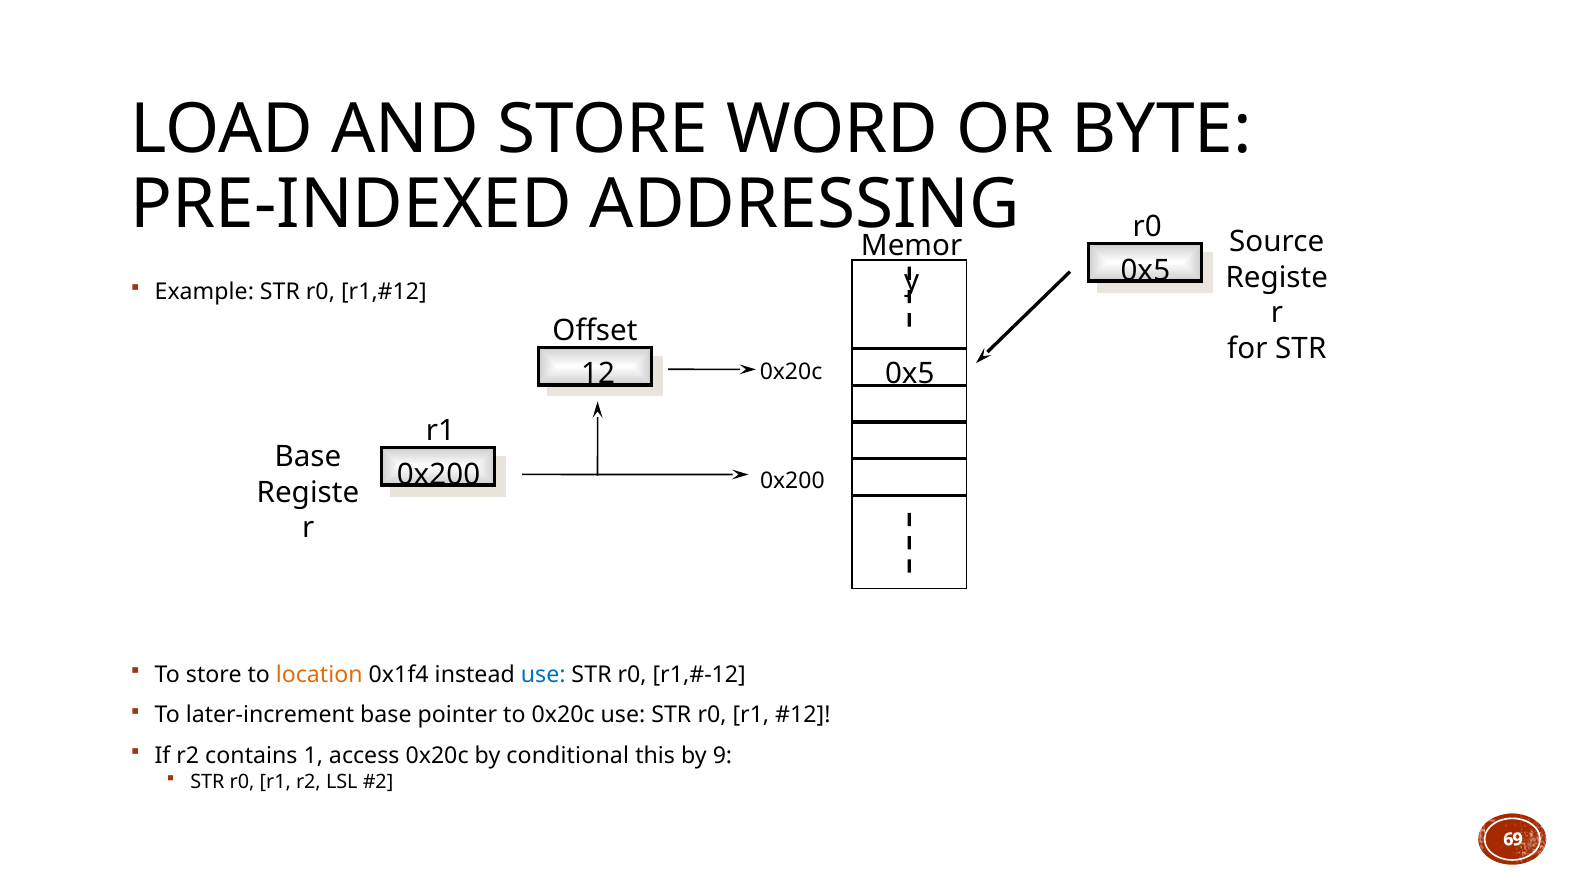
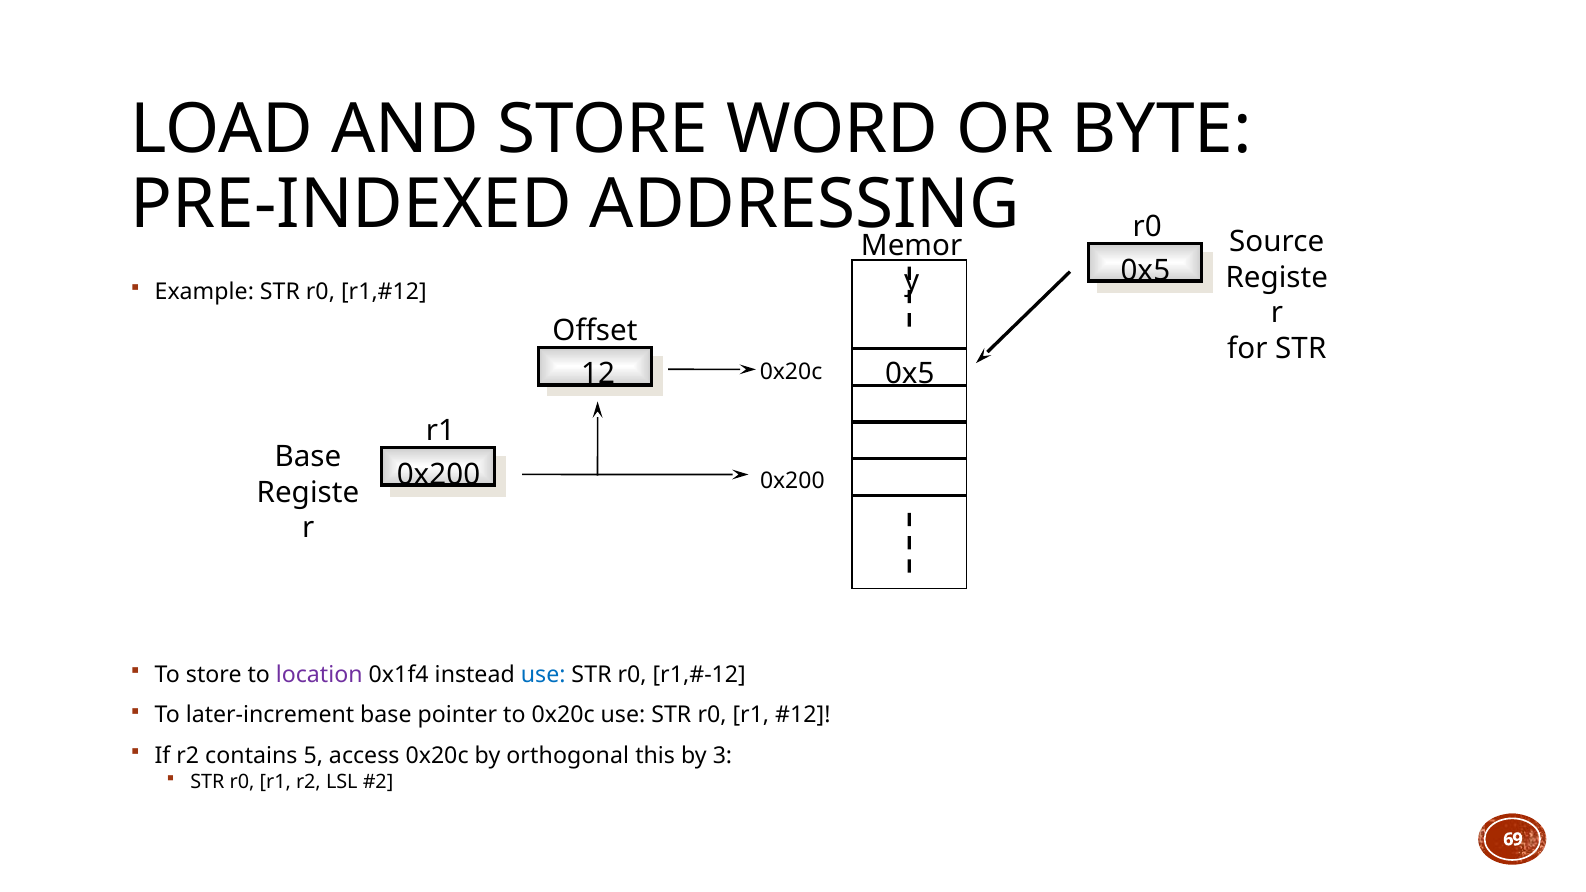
location colour: orange -> purple (319, 675)
1: 1 -> 5 (313, 756)
conditional: conditional -> orthogonal (568, 756)
9: 9 -> 3 (722, 756)
